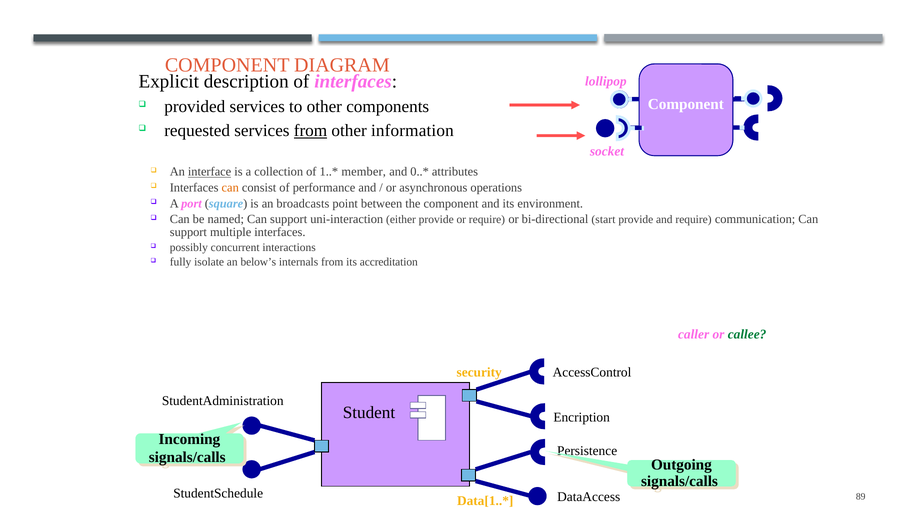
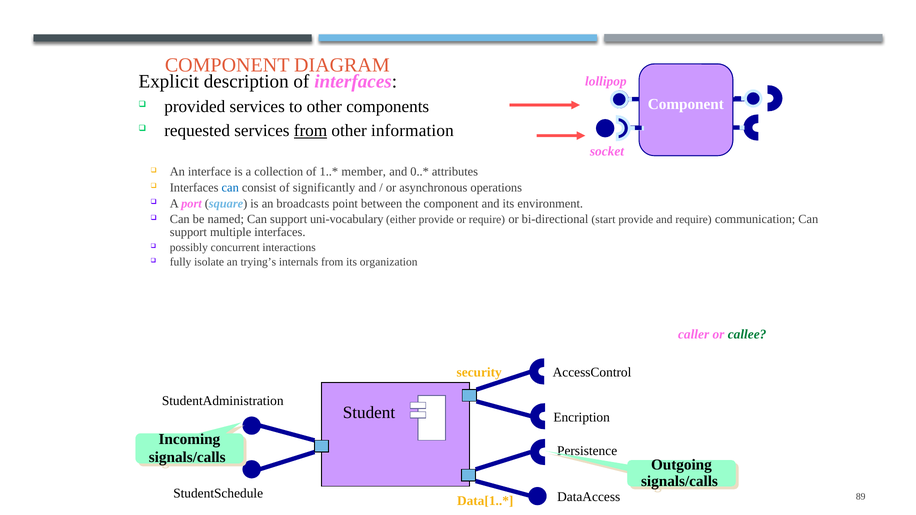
interface underline: present -> none (210, 172)
can colour: orange -> blue (230, 188)
performance: performance -> significantly (324, 188)
uni-interaction: uni-interaction -> uni-vocabulary (347, 219)
below’s: below’s -> trying’s (258, 262)
accreditation: accreditation -> organization (389, 262)
